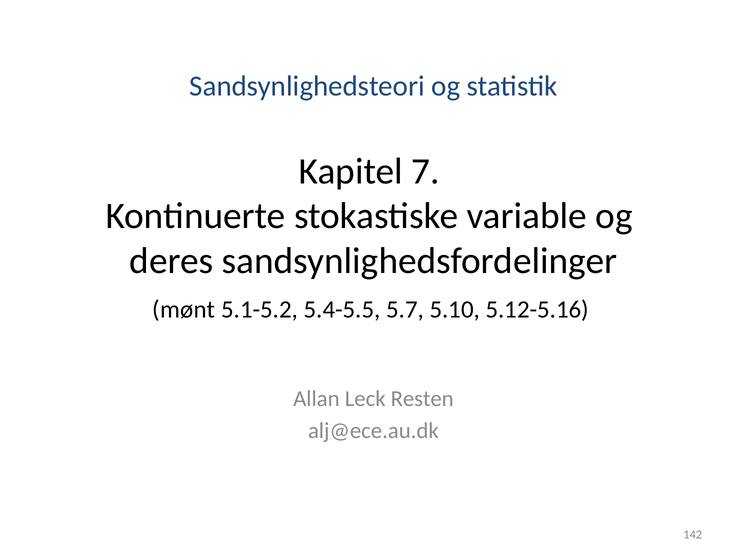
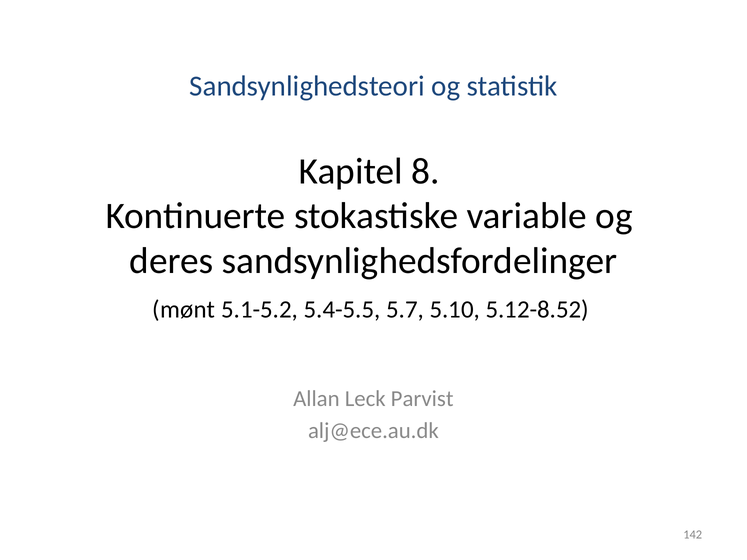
7: 7 -> 8 (425, 171)
5.12-5.16: 5.12-5.16 -> 5.12-8.52 (537, 310)
Resten: Resten -> Parvist (422, 399)
